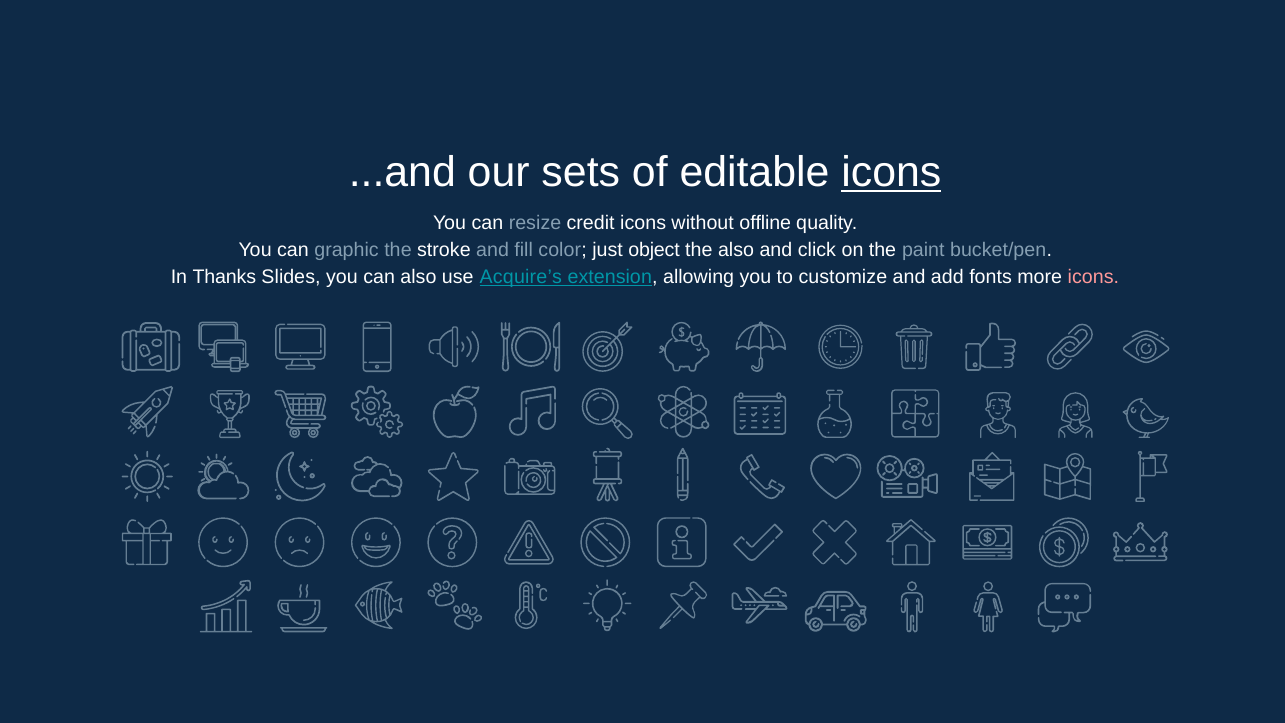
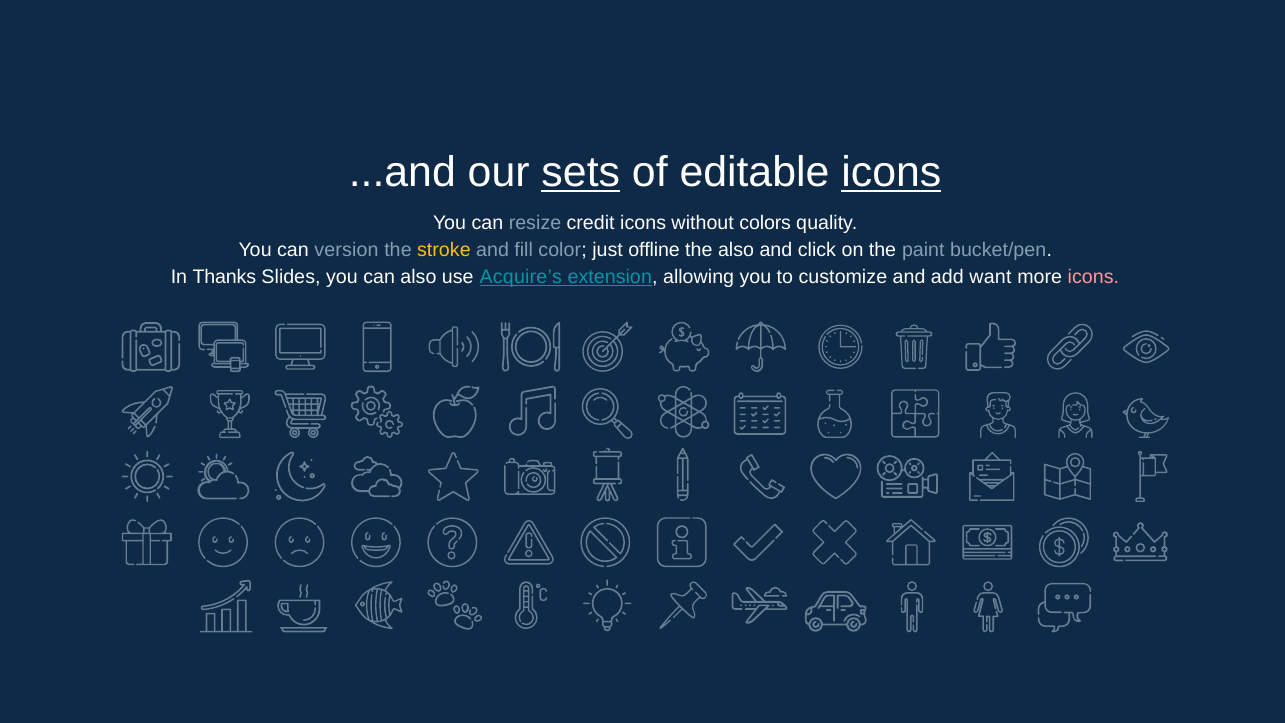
sets underline: none -> present (581, 173)
offline: offline -> colors (765, 223)
graphic: graphic -> version (346, 250)
stroke colour: white -> yellow (444, 250)
object: object -> offline (654, 250)
fonts: fonts -> want (990, 277)
